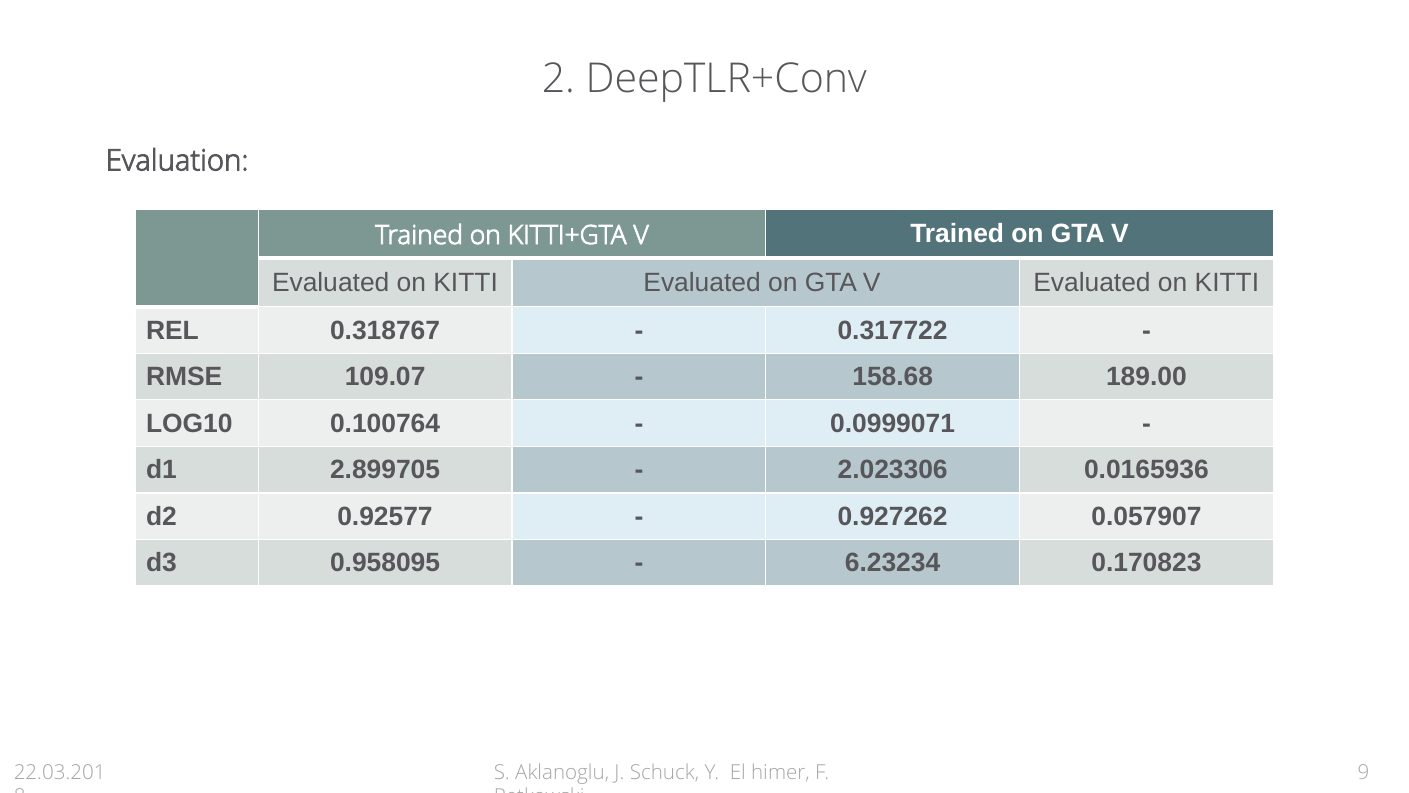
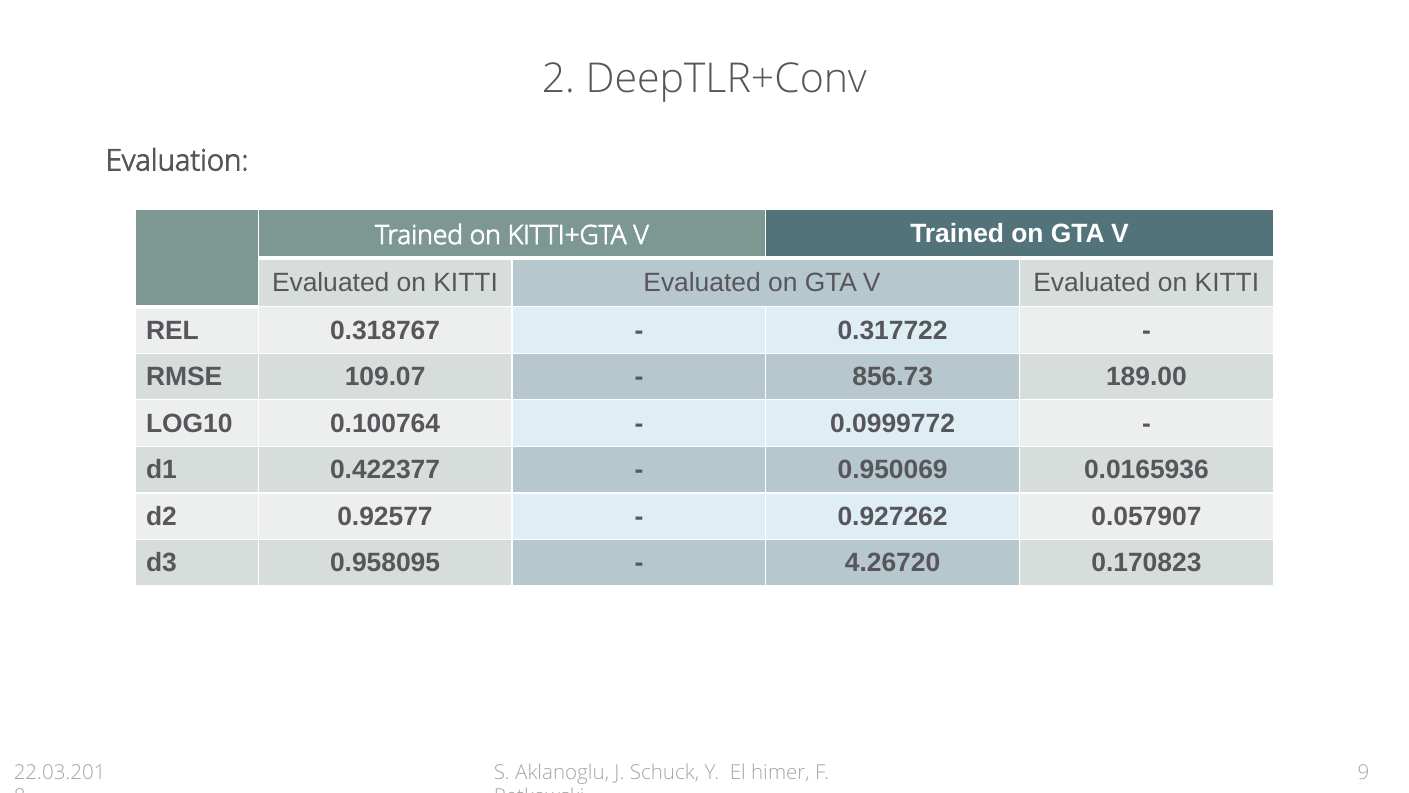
158.68: 158.68 -> 856.73 (893, 377)
0.0999071: 0.0999071 -> 0.0999772 (893, 423)
2.899705: 2.899705 -> 0.422377 (385, 470)
2.023306: 2.023306 -> 0.950069 (893, 470)
6.23234: 6.23234 -> 4.26720 (893, 563)
